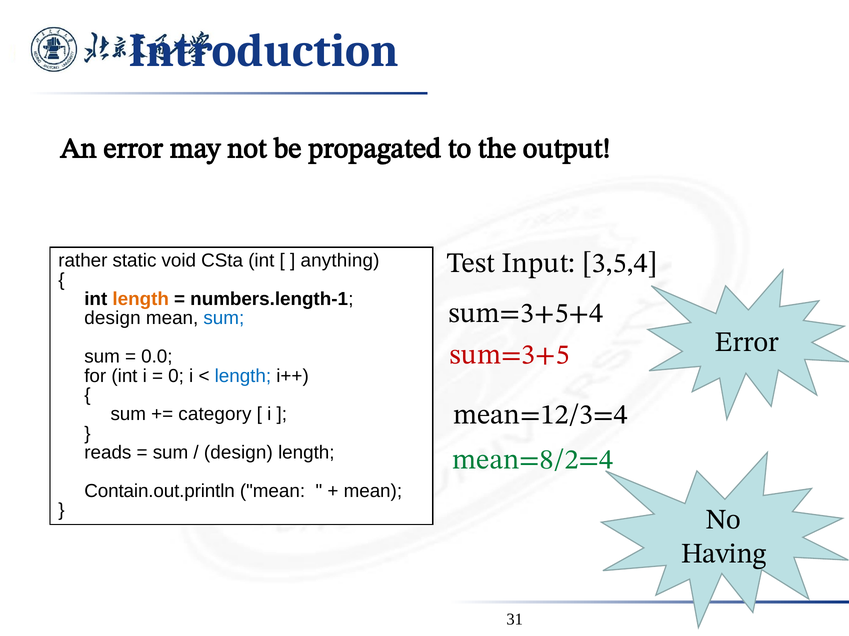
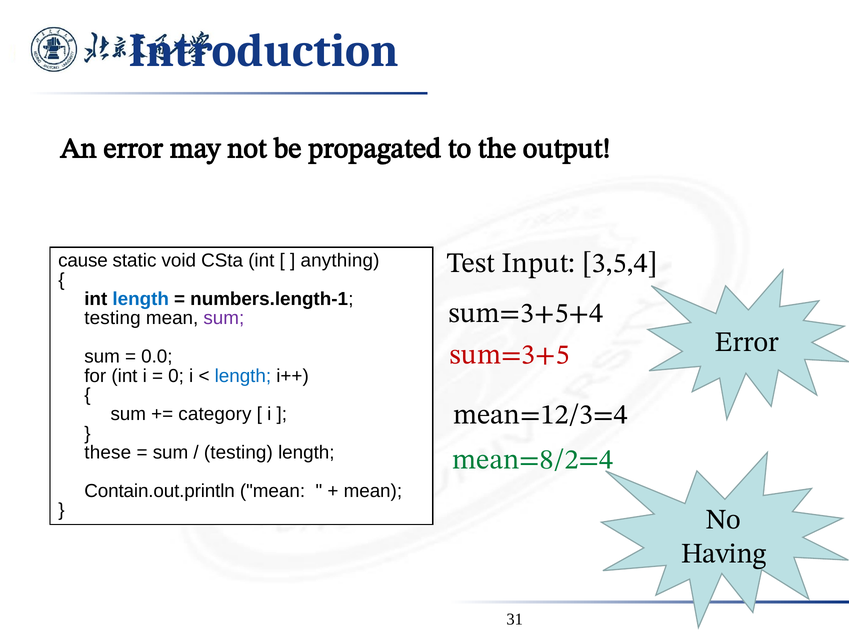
rather: rather -> cause (83, 261)
length colour: orange -> blue (141, 299)
design: design -> testing (113, 319)
sum colour: blue -> purple (224, 319)
reads: reads -> these (108, 453)
design: design -> testing (238, 453)
